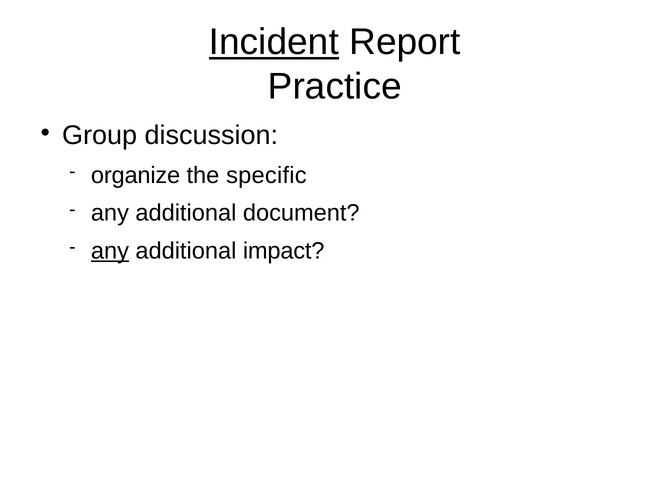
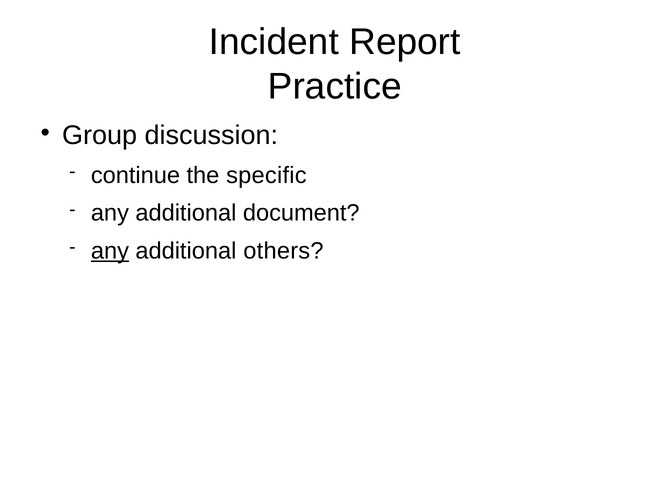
Incident underline: present -> none (274, 42)
organize: organize -> continue (136, 175)
impact: impact -> others (283, 251)
